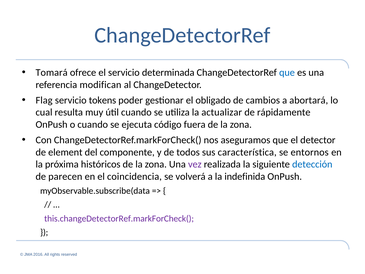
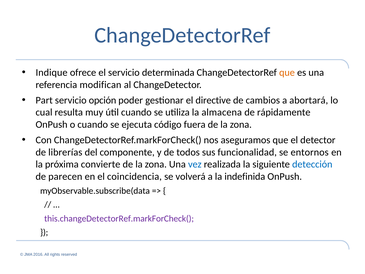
Tomará: Tomará -> Indique (52, 72)
que colour: blue -> orange (287, 72)
Flag: Flag -> Part (44, 100)
tokens: tokens -> opción (102, 100)
obligado: obligado -> directive (213, 100)
actualizar: actualizar -> almacena (222, 112)
element: element -> librerías (65, 152)
característica: característica -> funcionalidad (247, 152)
históricos: históricos -> convierte (101, 164)
vez colour: purple -> blue (195, 164)
